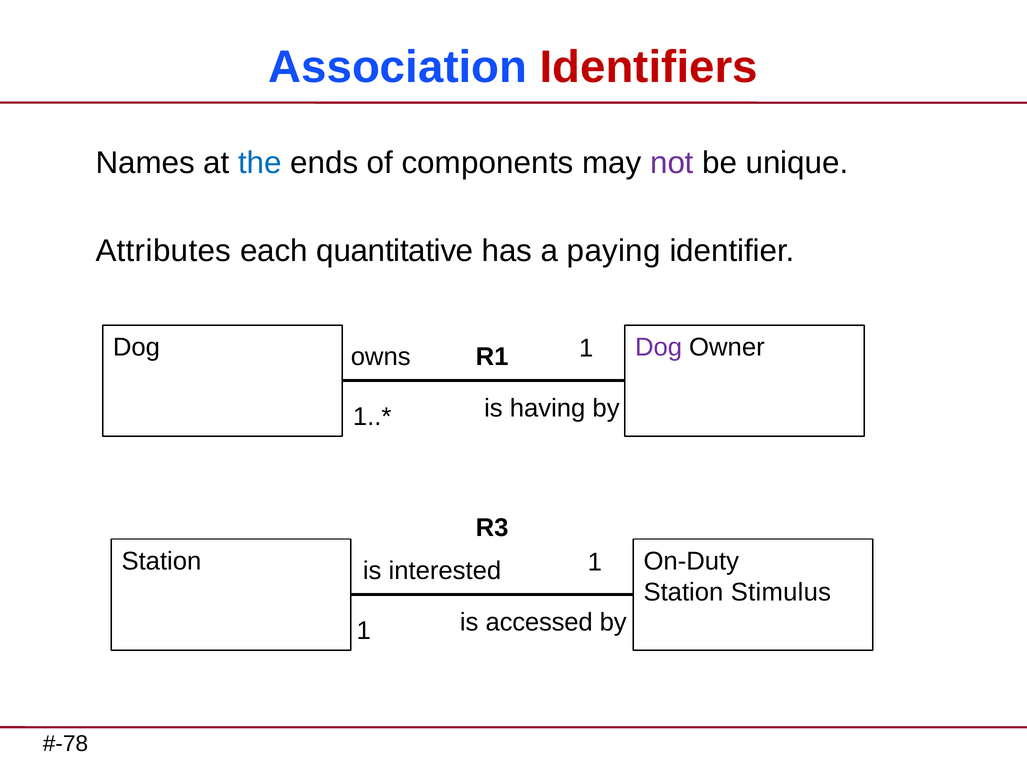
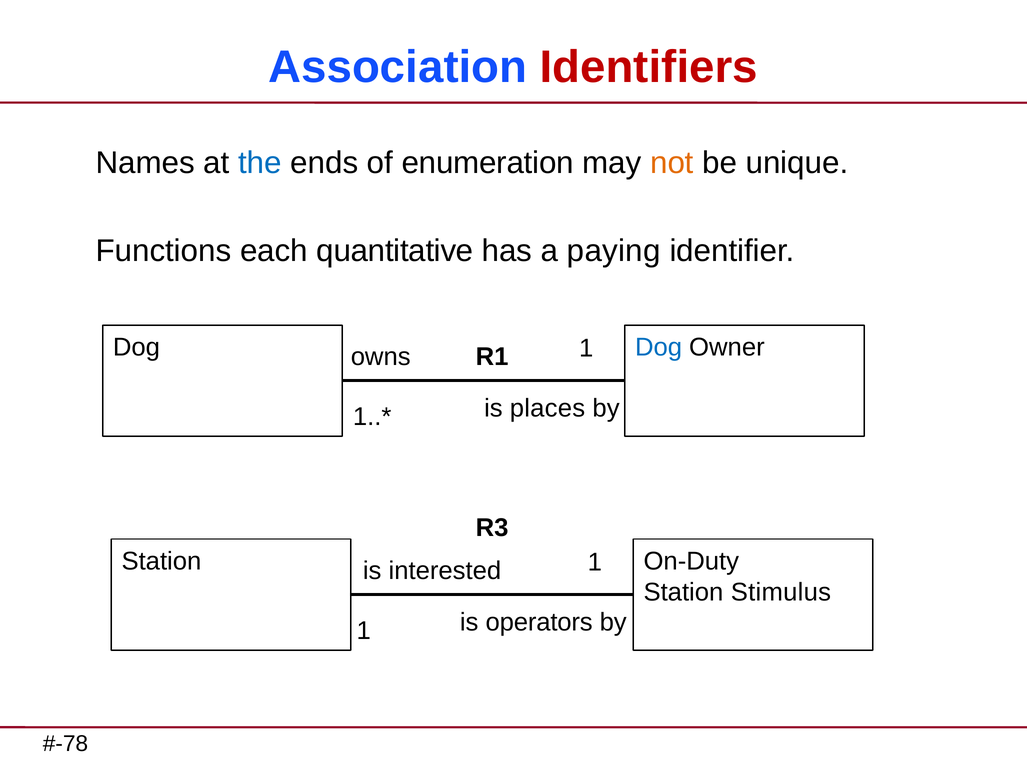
components: components -> enumeration (488, 163)
not colour: purple -> orange (672, 163)
Attributes: Attributes -> Functions (164, 251)
Dog colour: purple -> blue (659, 347)
having: having -> places (547, 408)
accessed: accessed -> operators (539, 622)
